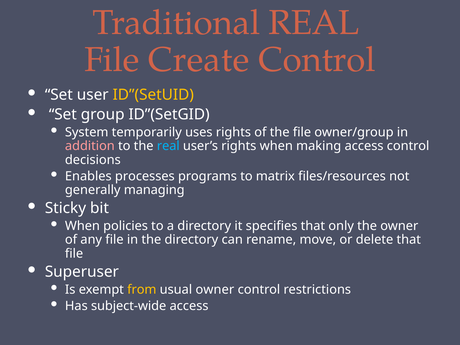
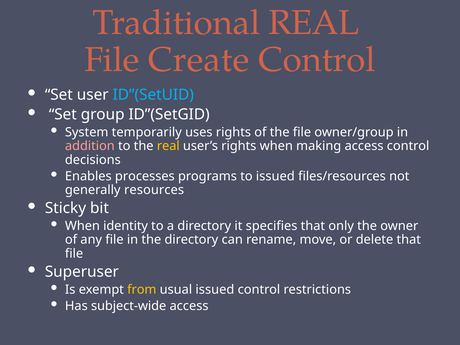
ID”(SetUID colour: yellow -> light blue (153, 95)
real colour: light blue -> yellow (168, 146)
to matrix: matrix -> issued (275, 176)
managing: managing -> resources (154, 190)
policies: policies -> identity (126, 226)
usual owner: owner -> issued (215, 289)
